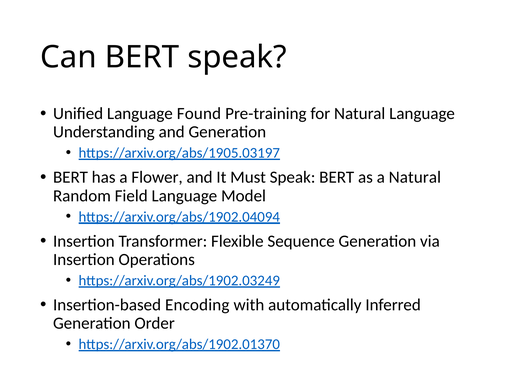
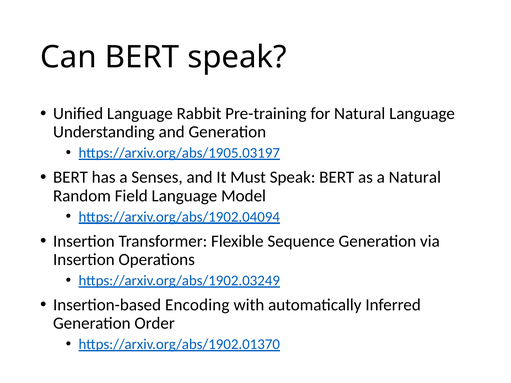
Found: Found -> Rabbit (199, 114)
Flower: Flower -> Senses (157, 177)
